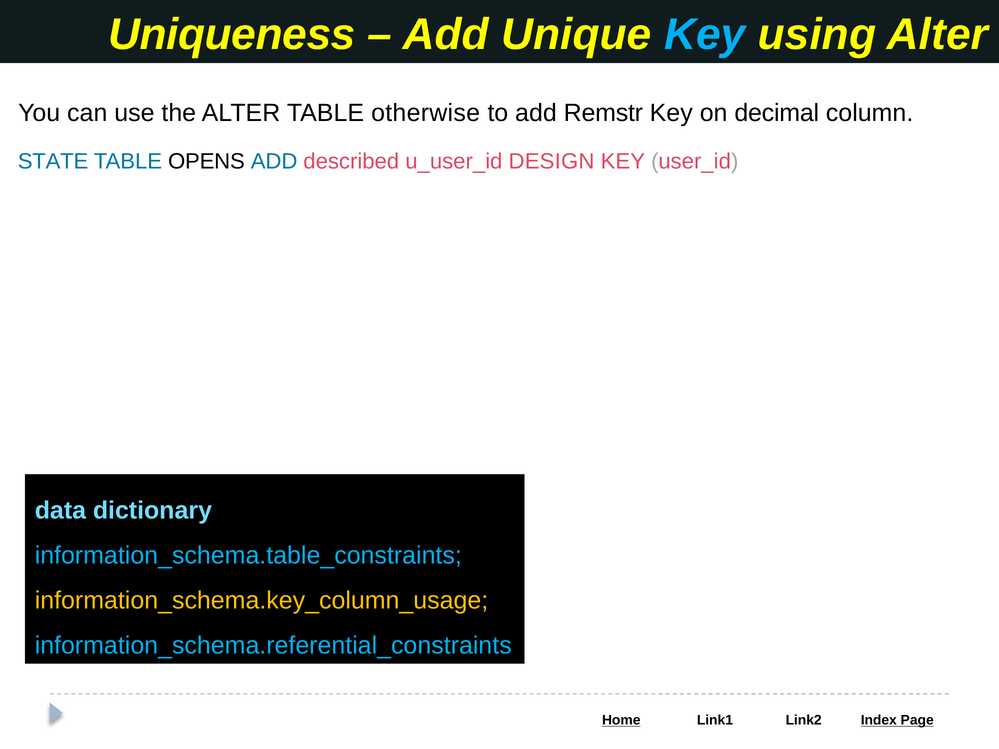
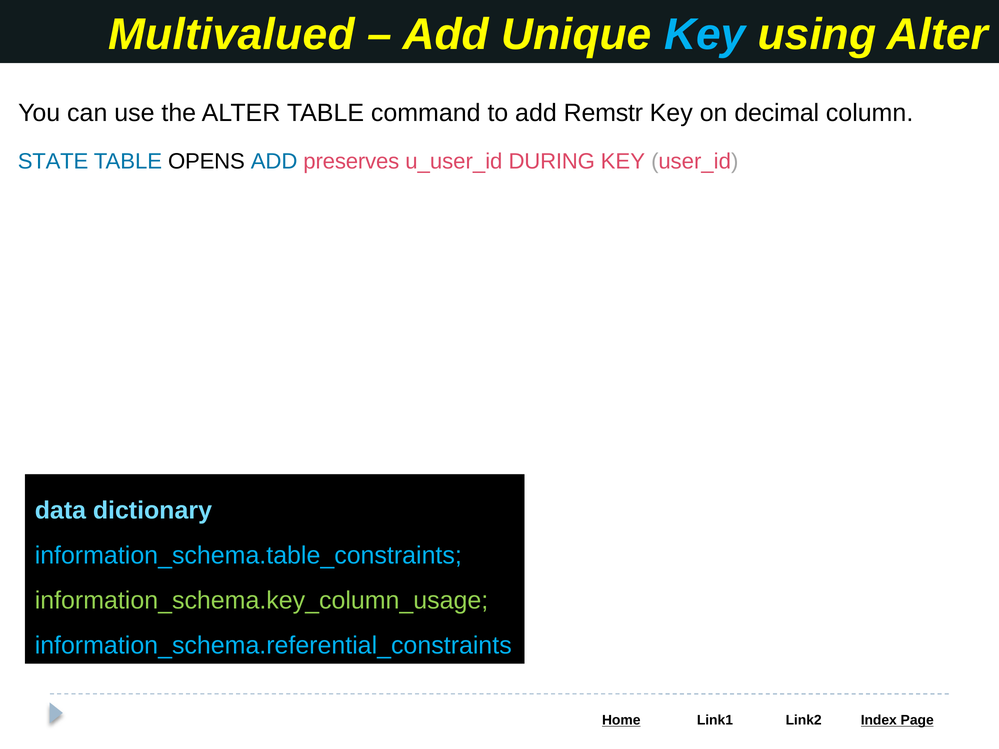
Uniqueness: Uniqueness -> Multivalued (231, 35)
otherwise: otherwise -> command (426, 113)
described: described -> preserves (351, 161)
DESIGN: DESIGN -> DURING (552, 161)
information_schema.key_column_usage colour: yellow -> light green (262, 601)
